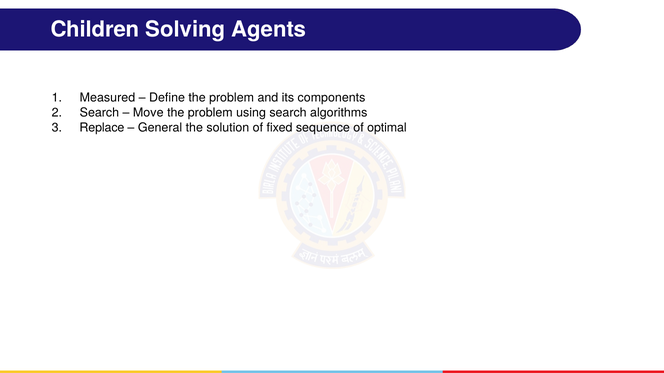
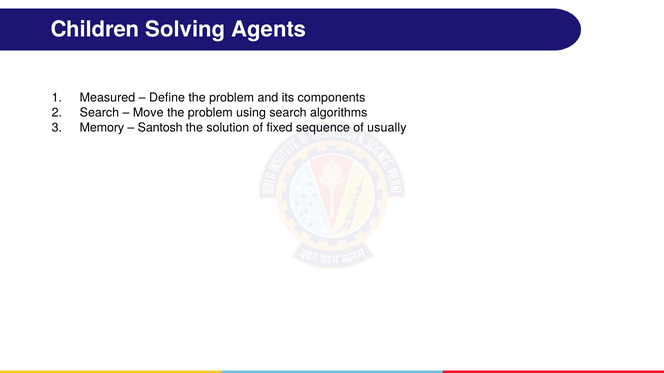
Replace: Replace -> Memory (102, 128)
General: General -> Santosh (160, 128)
optimal: optimal -> usually (387, 128)
